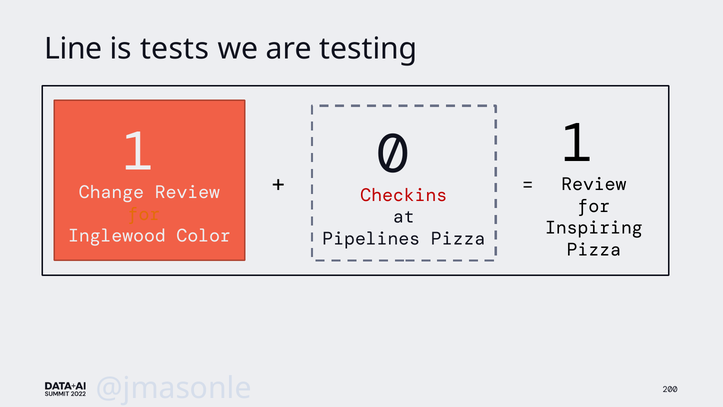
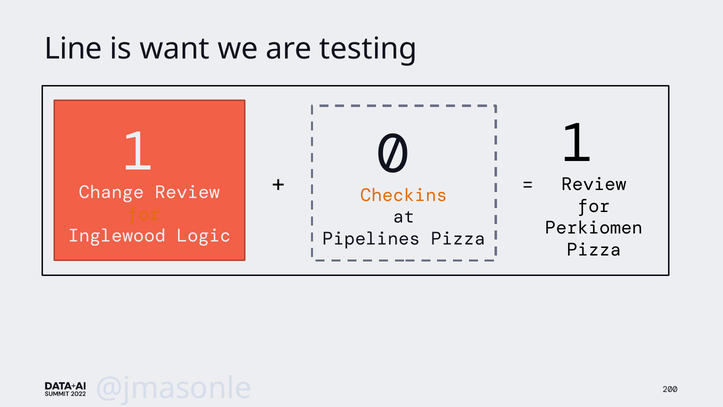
tests: tests -> want (175, 49)
Checkins colour: red -> orange (404, 195)
Inspiring: Inspiring -> Perkiomen (594, 228)
Color: Color -> Logic (204, 236)
